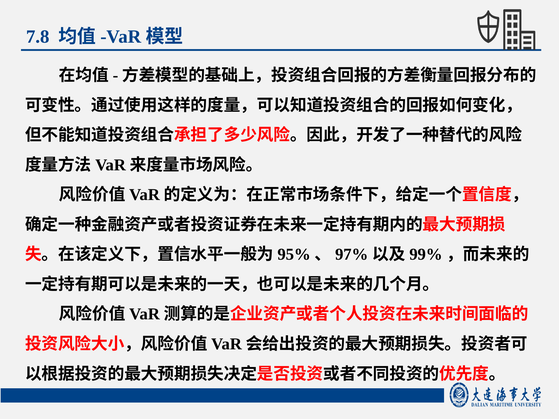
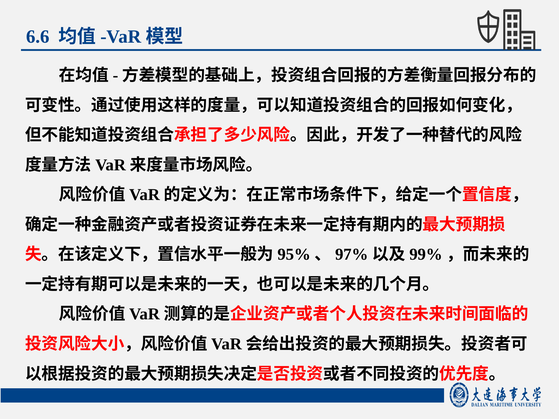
7.8: 7.8 -> 6.6 (38, 37)
